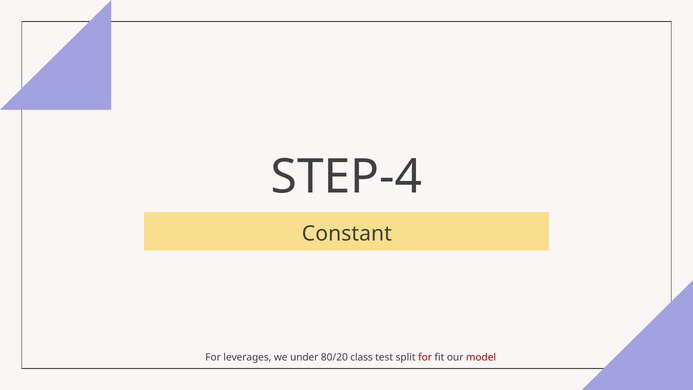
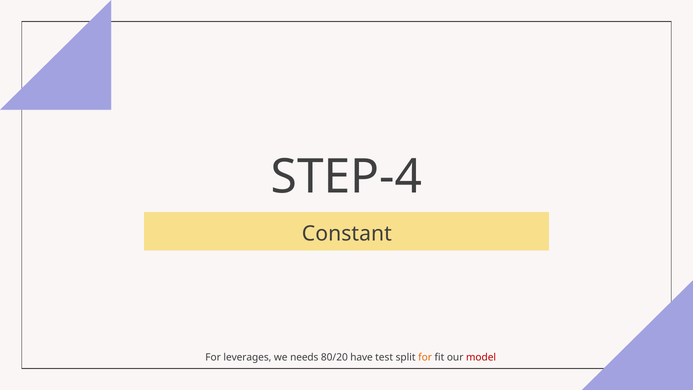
under: under -> needs (304, 357)
class: class -> have (362, 357)
for colour: red -> orange (425, 357)
